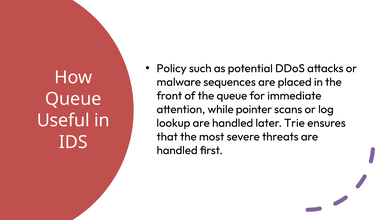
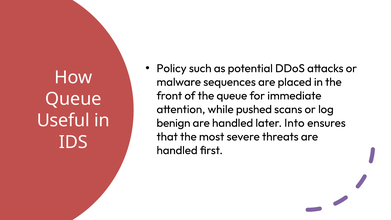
pointer: pointer -> pushed (254, 109)
lookup: lookup -> benign (173, 123)
Trie: Trie -> Into (294, 123)
